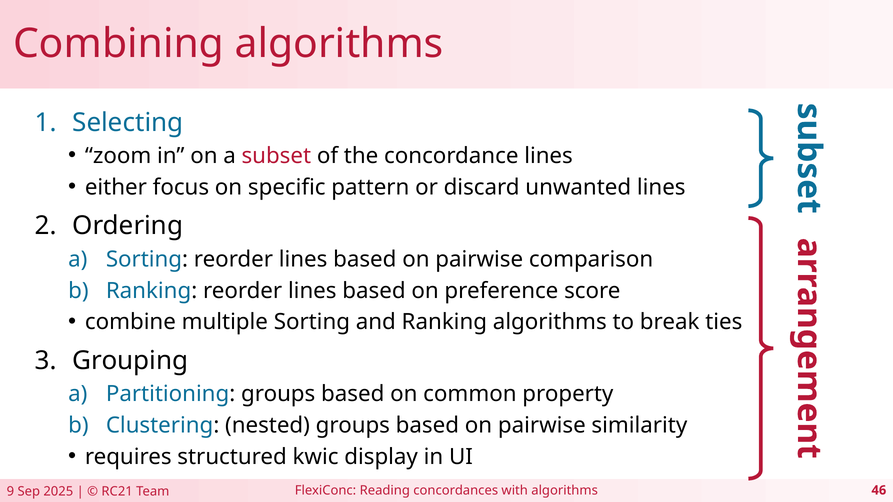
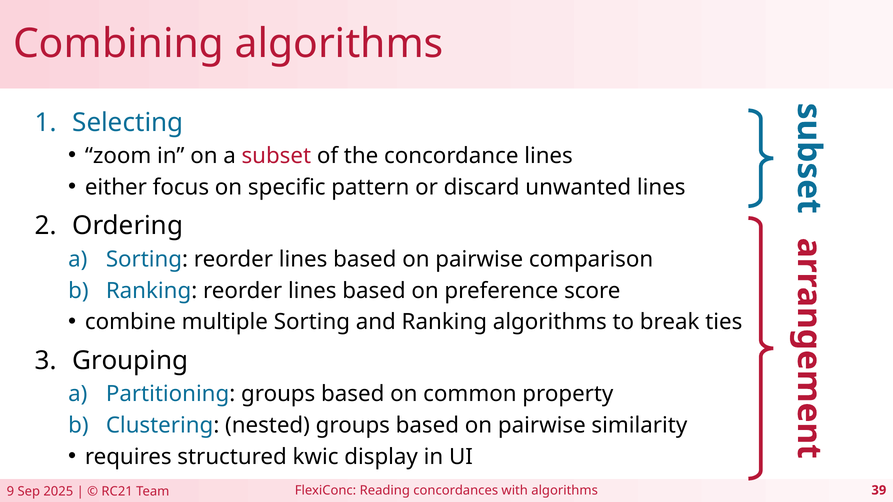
46: 46 -> 39 (879, 491)
